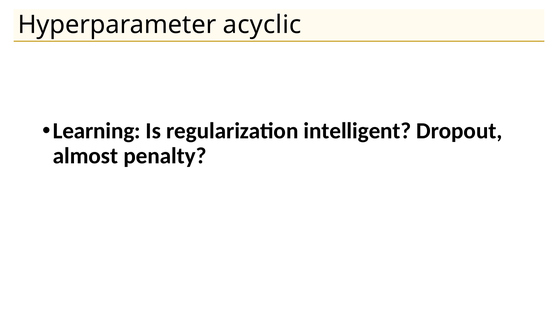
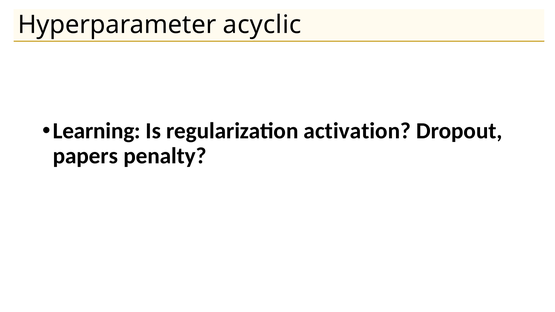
intelligent: intelligent -> activation (357, 131)
almost: almost -> papers (85, 156)
